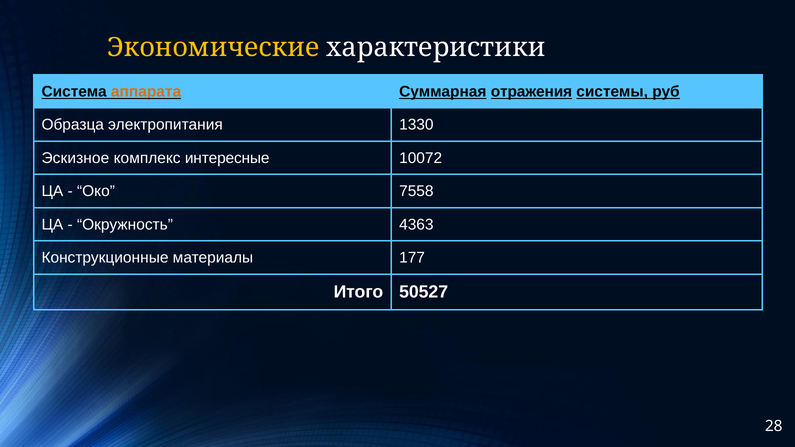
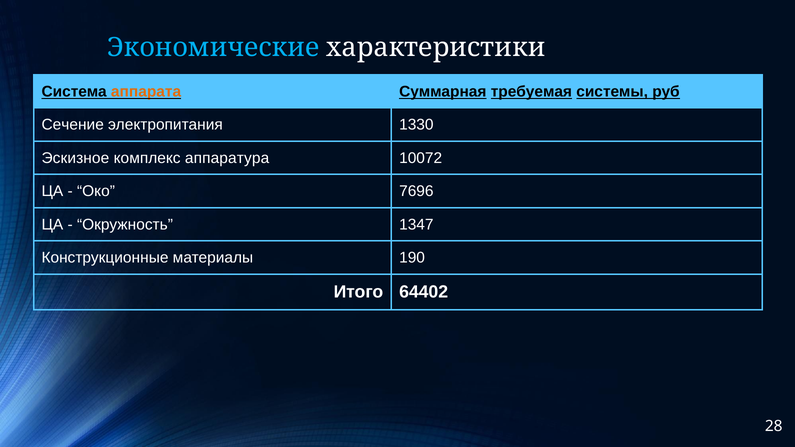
Экономические colour: yellow -> light blue (213, 47)
отражения: отражения -> требуемая (531, 92)
Образца: Образца -> Сечение (73, 125)
интересные: интересные -> аппаратура (227, 158)
7558: 7558 -> 7696 (416, 191)
4363: 4363 -> 1347 (416, 225)
177: 177 -> 190 (412, 258)
50527: 50527 -> 64402 (424, 292)
